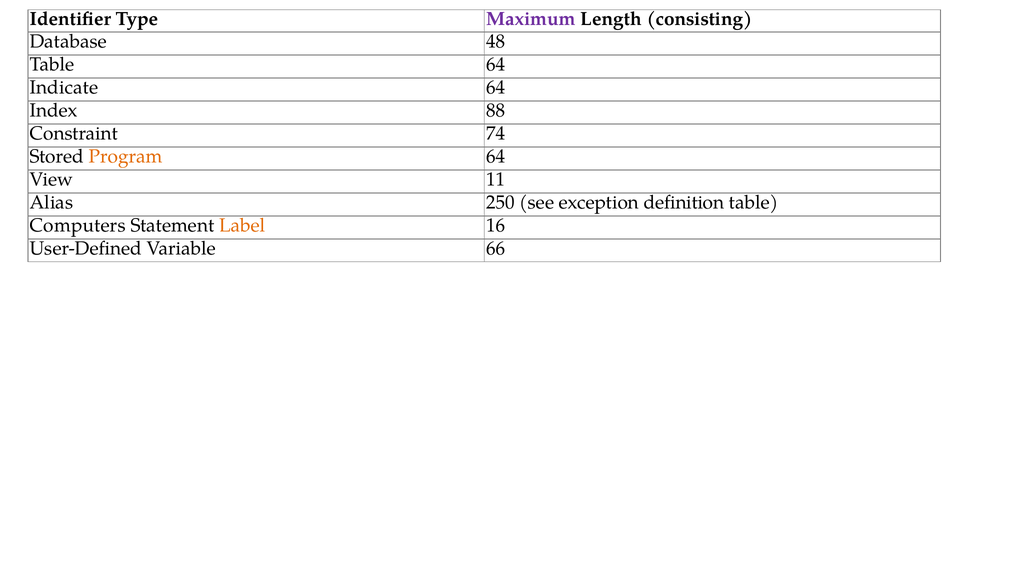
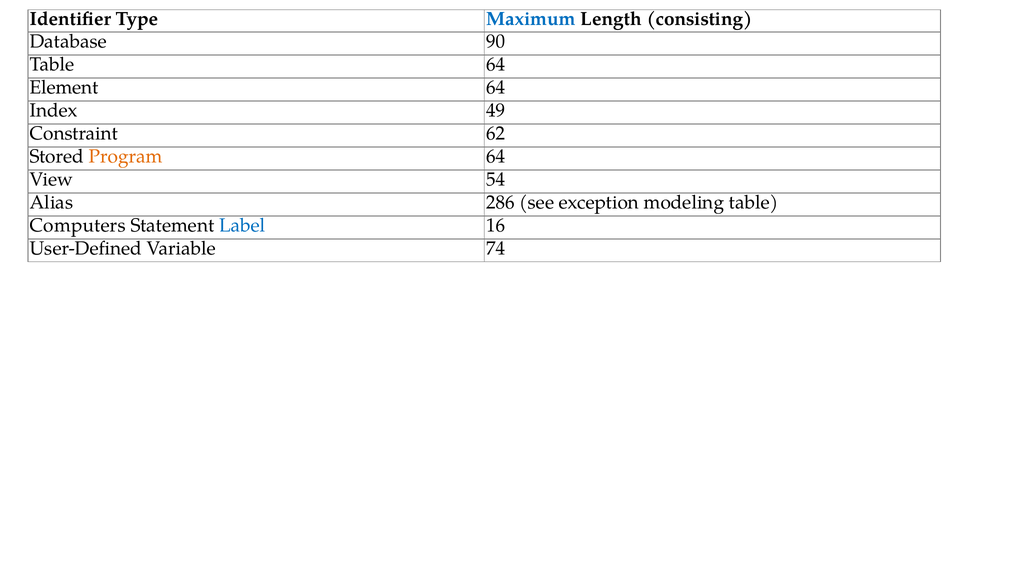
Maximum colour: purple -> blue (531, 19)
48: 48 -> 90 (496, 42)
Indicate: Indicate -> Element (64, 87)
88: 88 -> 49 (496, 110)
74: 74 -> 62 (496, 133)
11: 11 -> 54 (496, 179)
250: 250 -> 286 (500, 202)
definition: definition -> modeling (684, 202)
Label colour: orange -> blue (242, 225)
66: 66 -> 74 (496, 248)
